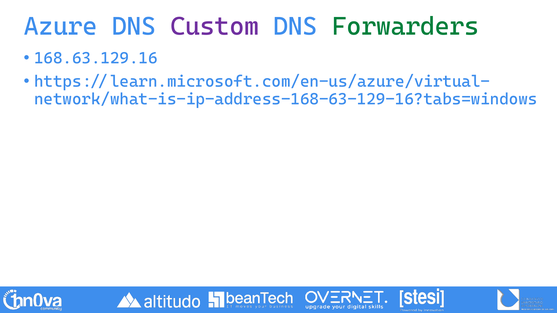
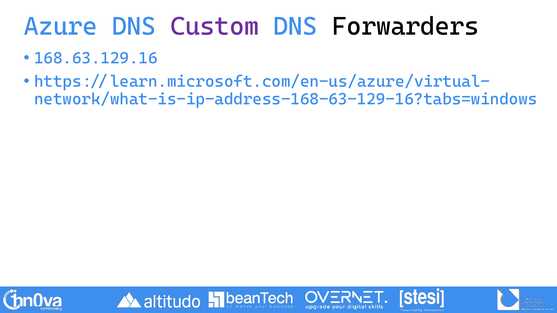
Forwarders colour: green -> black (406, 27)
